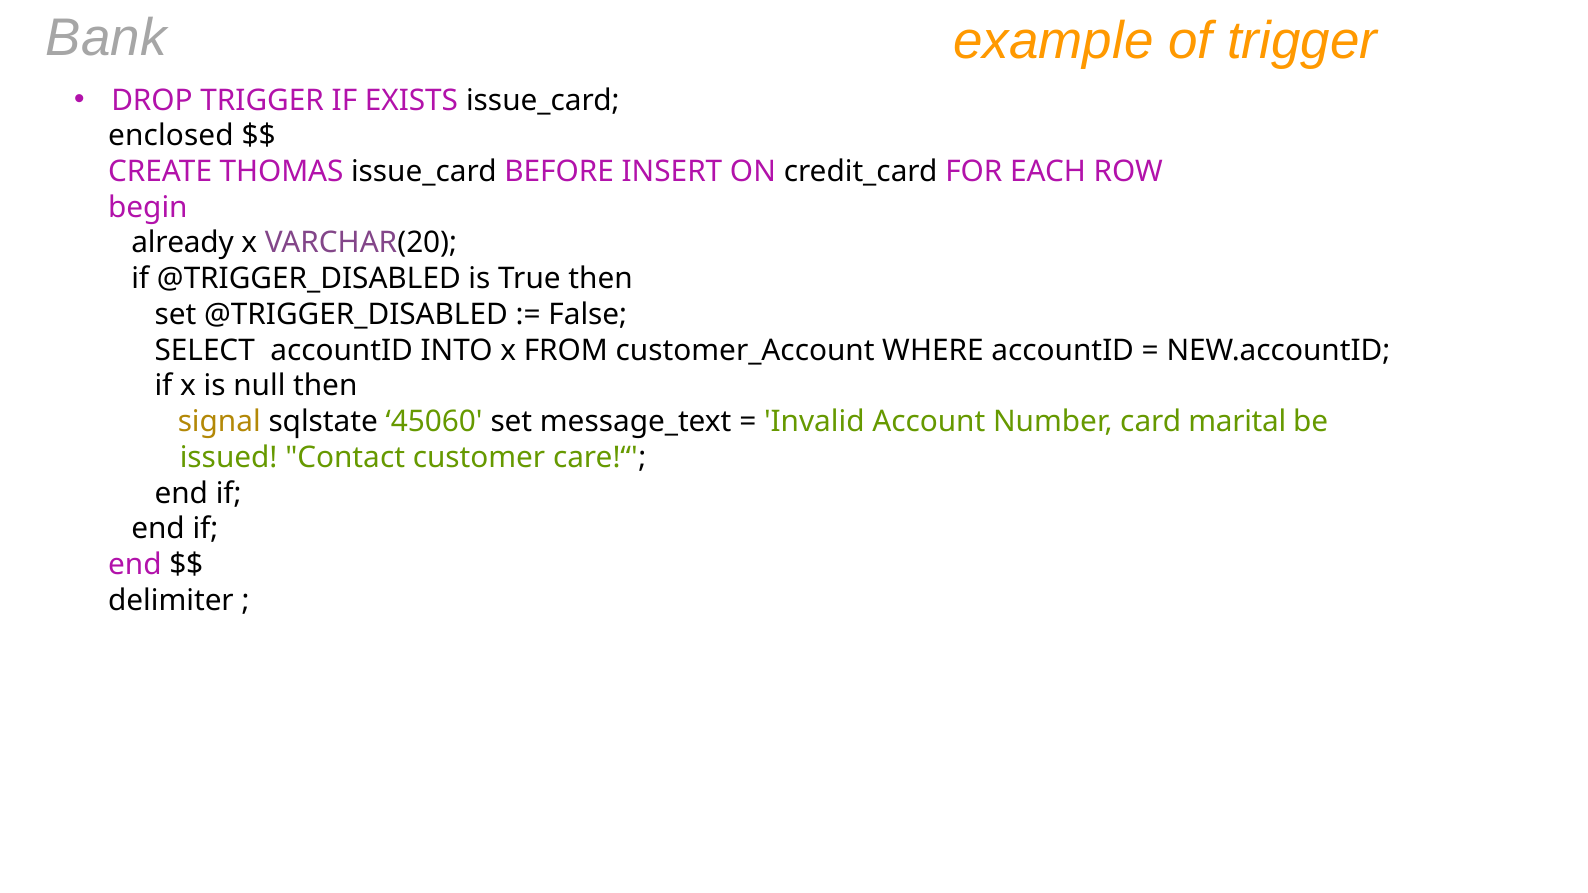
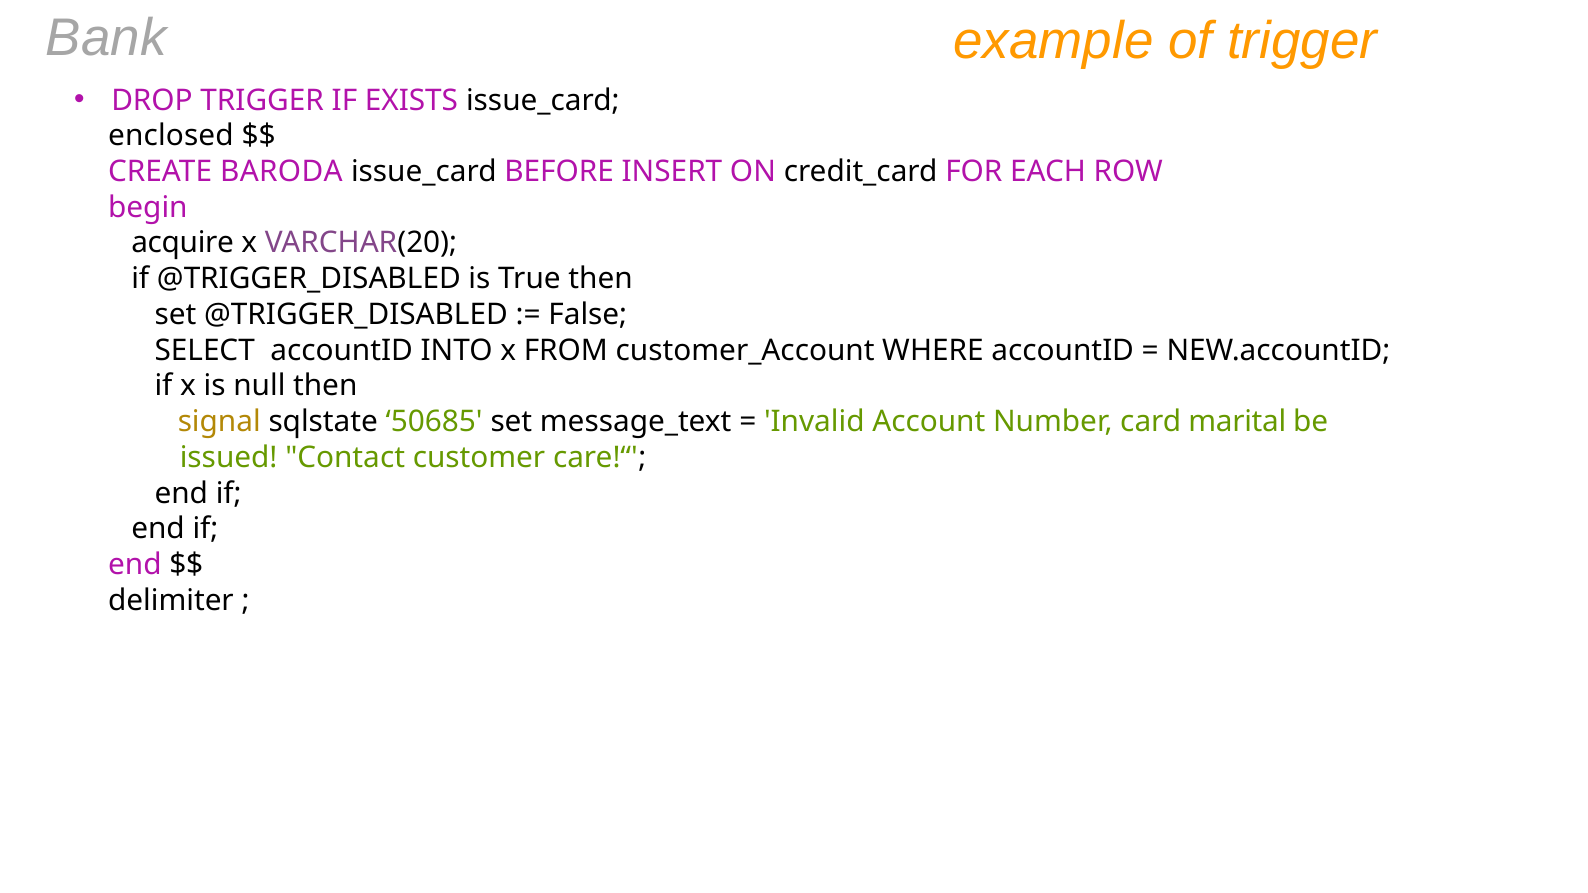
THOMAS: THOMAS -> BARODA (281, 172)
already: already -> acquire (183, 243)
45060: 45060 -> 50685 (434, 422)
